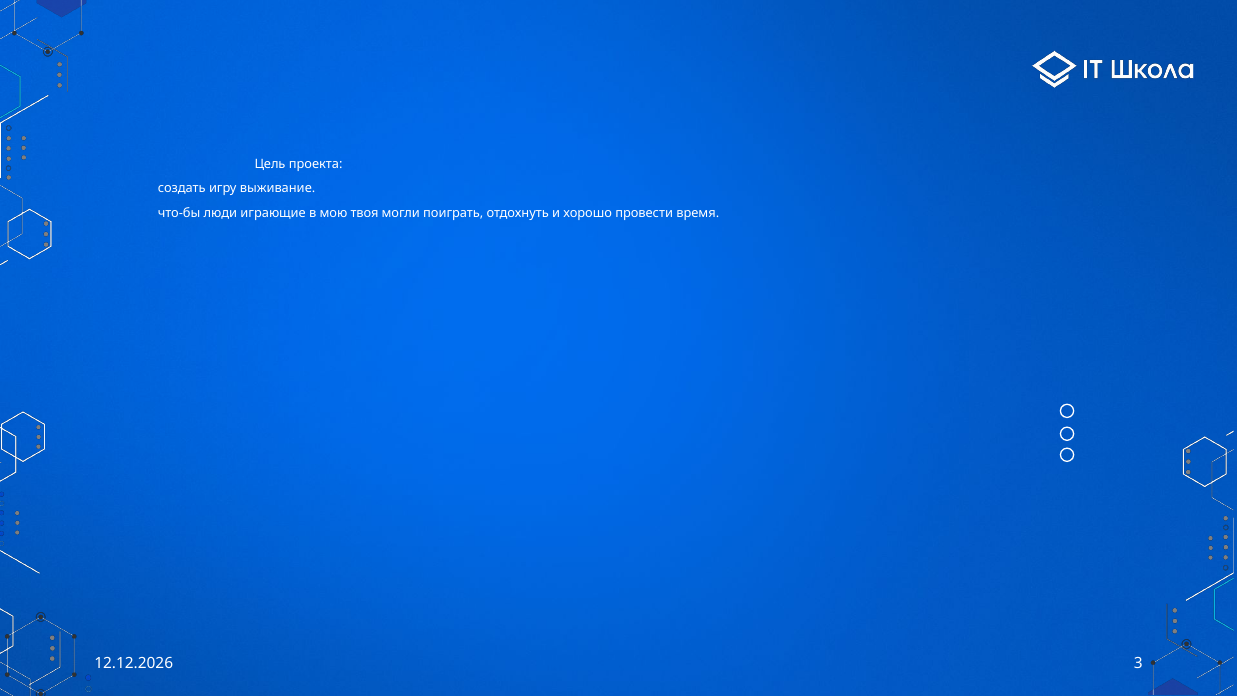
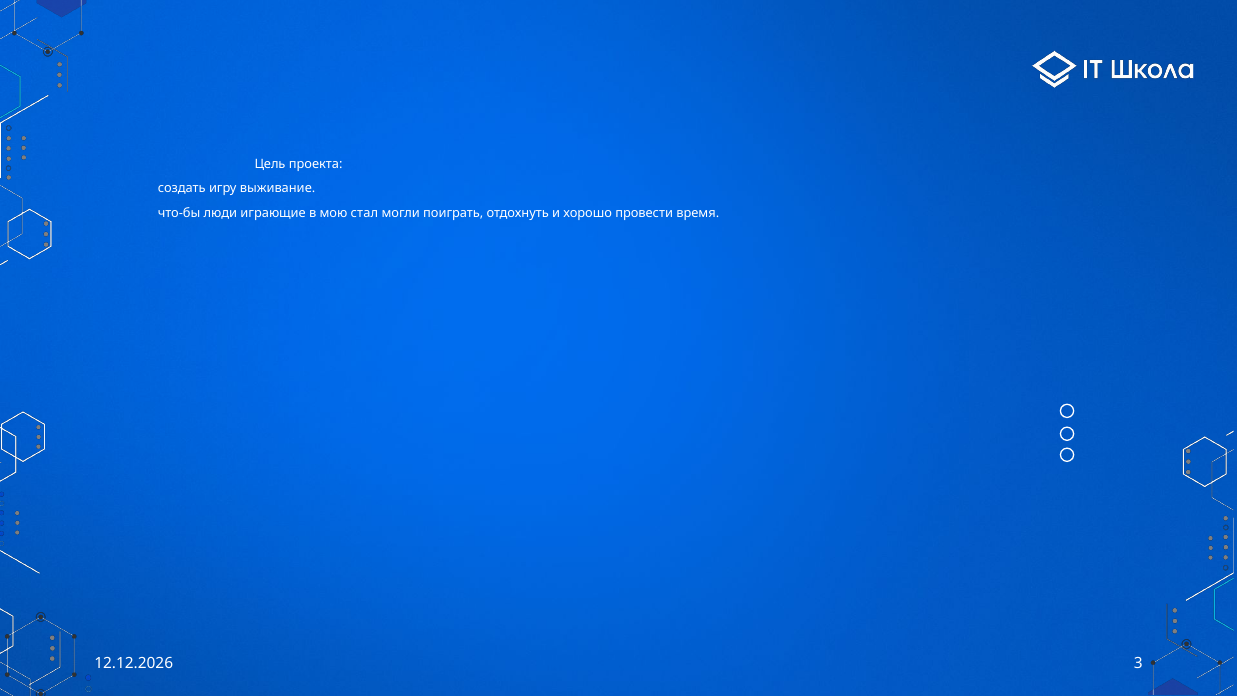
твоя: твоя -> стал (364, 213)
